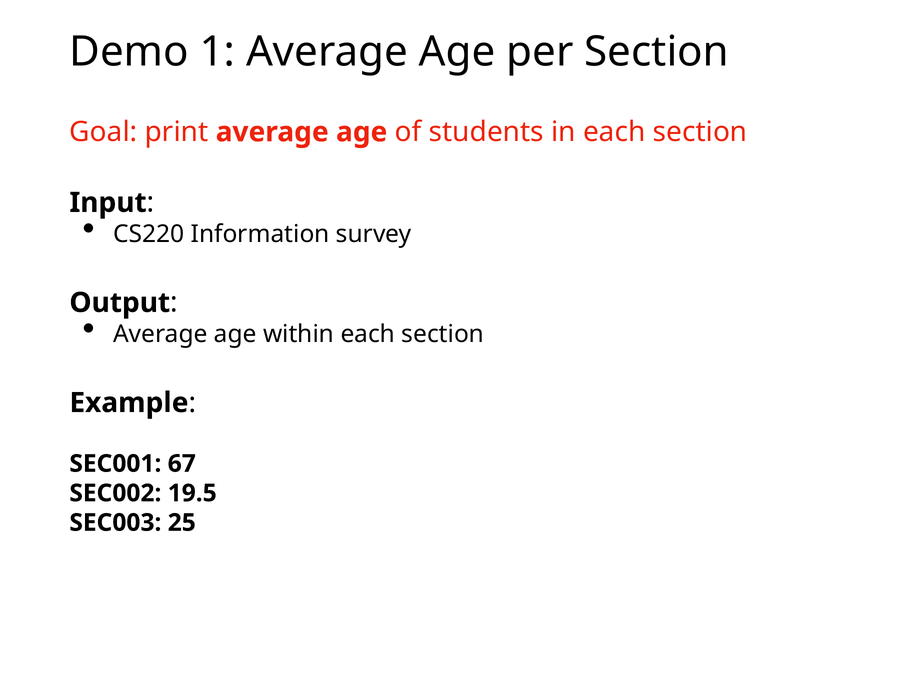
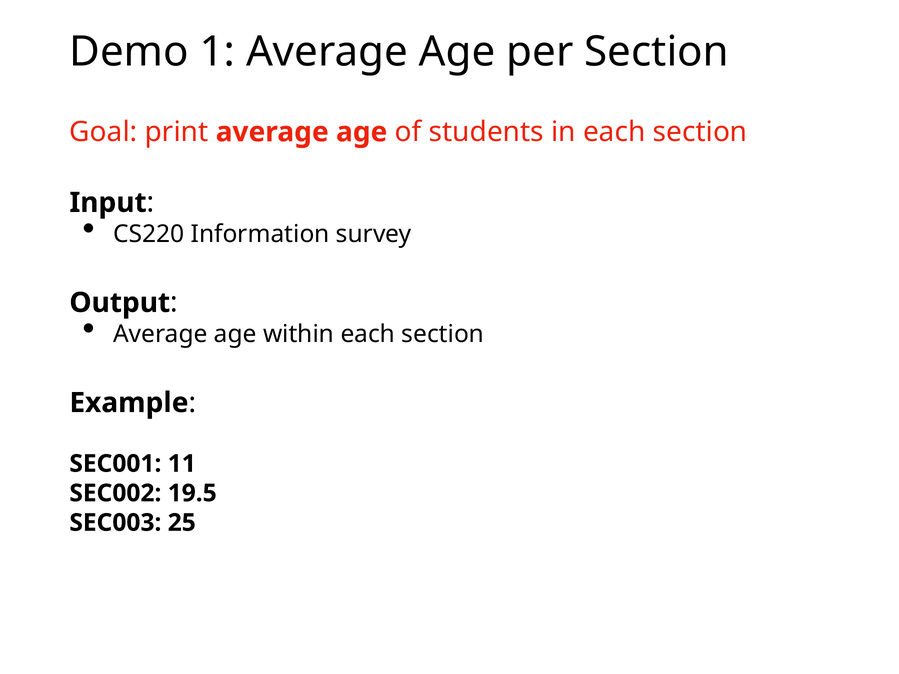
67: 67 -> 11 (182, 464)
